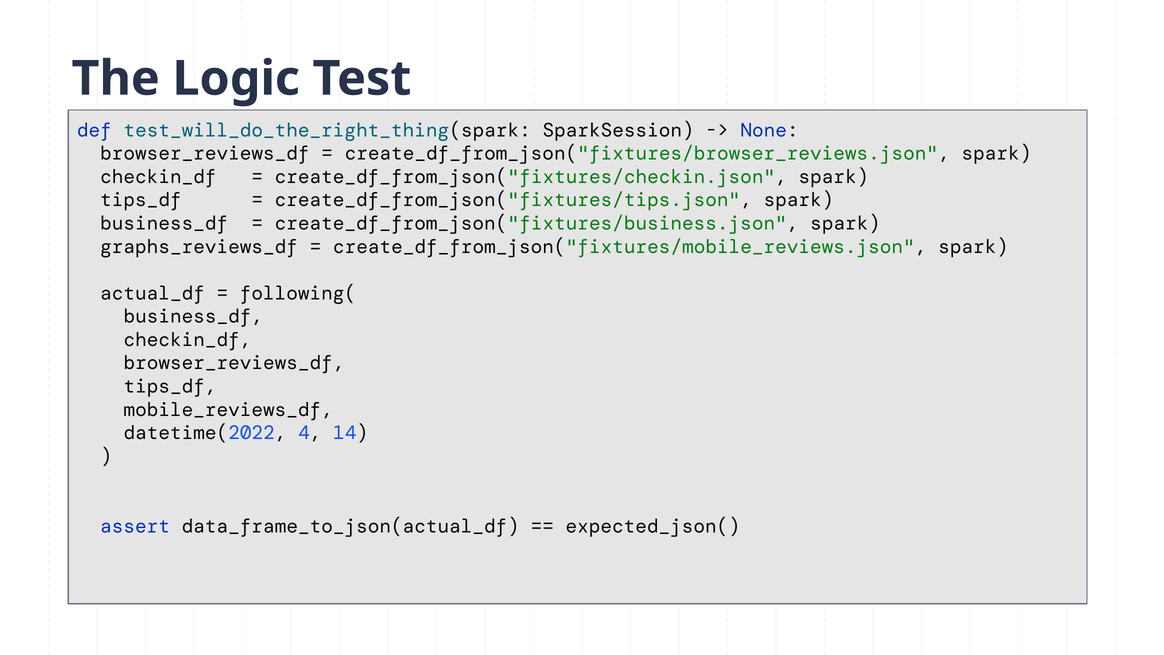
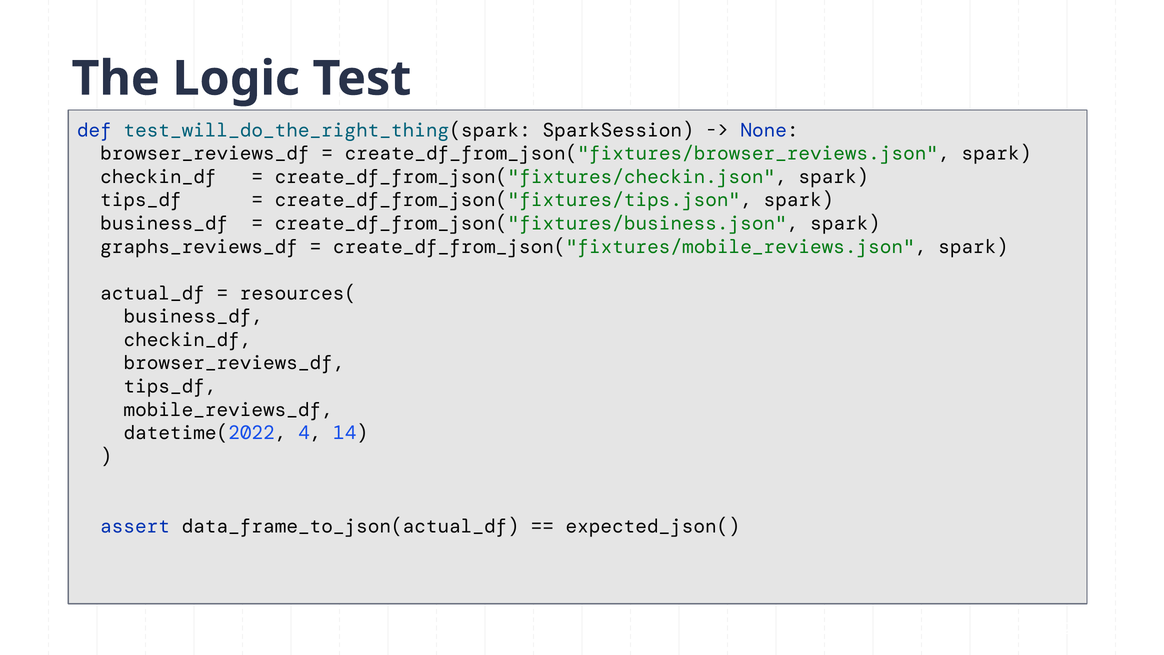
following(: following( -> resources( (298, 293)
